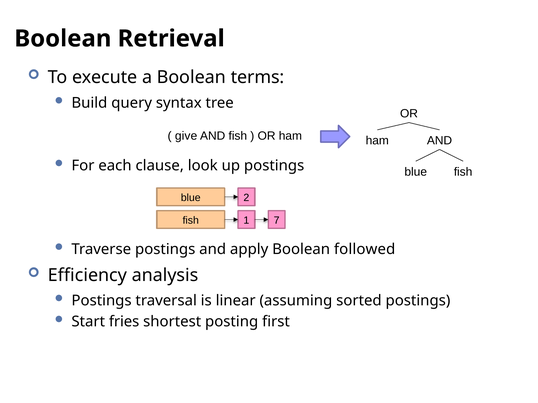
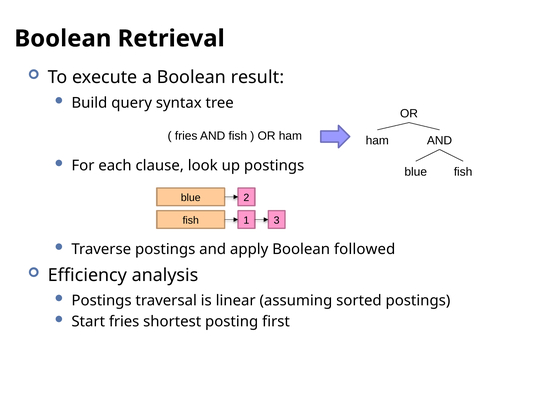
terms: terms -> result (257, 77)
give: give -> fries (186, 136)
7: 7 -> 3 (277, 221)
